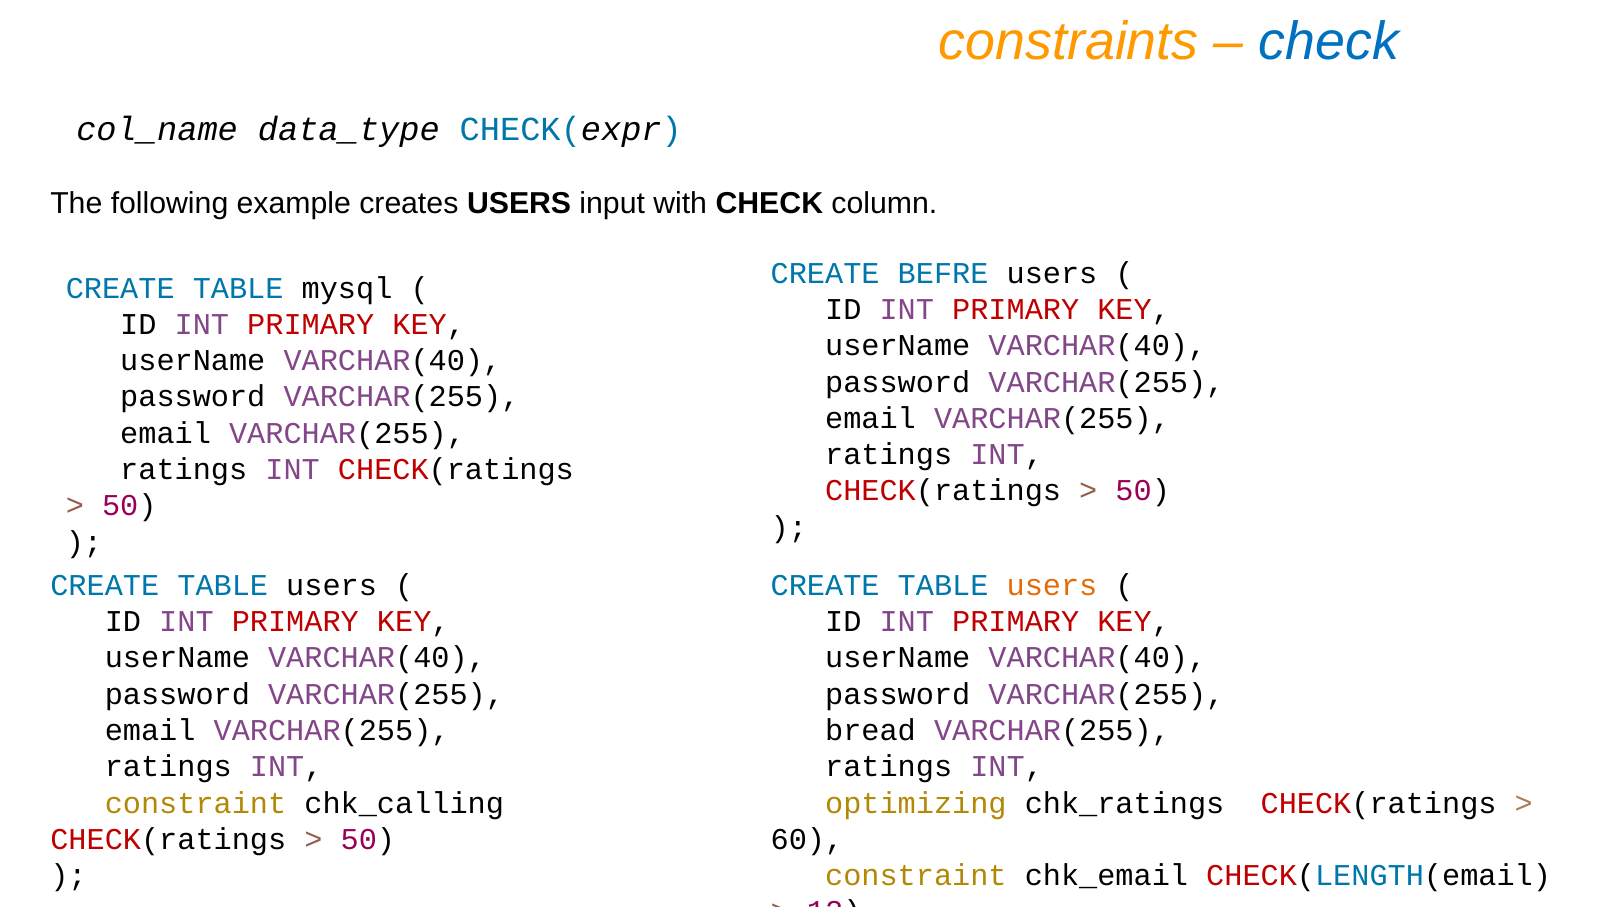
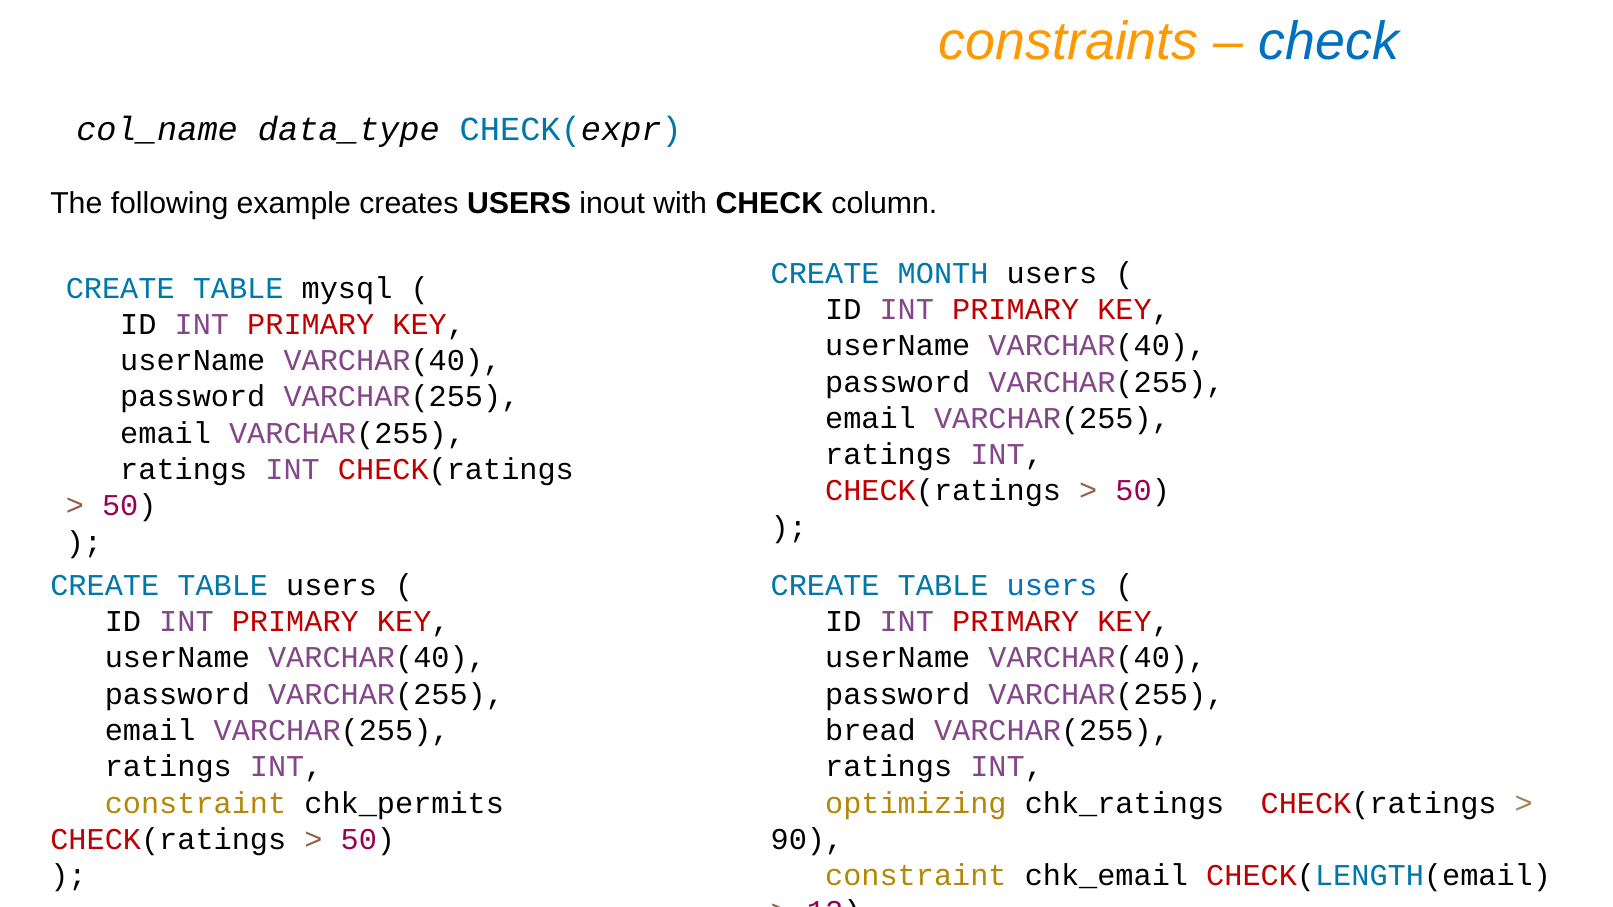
input: input -> inout (612, 204)
BEFRE: BEFRE -> MONTH (943, 273)
users colour: orange -> blue (1052, 586)
chk_calling: chk_calling -> chk_permits (404, 803)
60: 60 -> 90 (807, 840)
